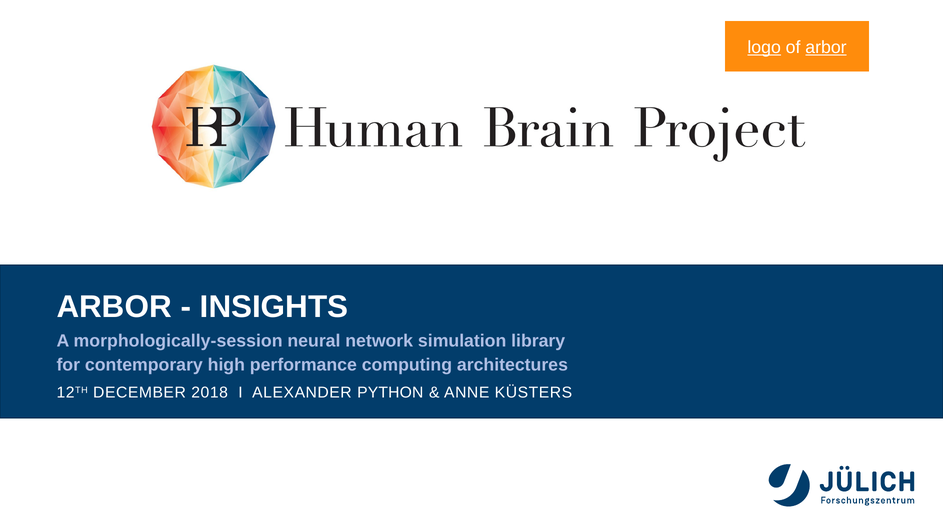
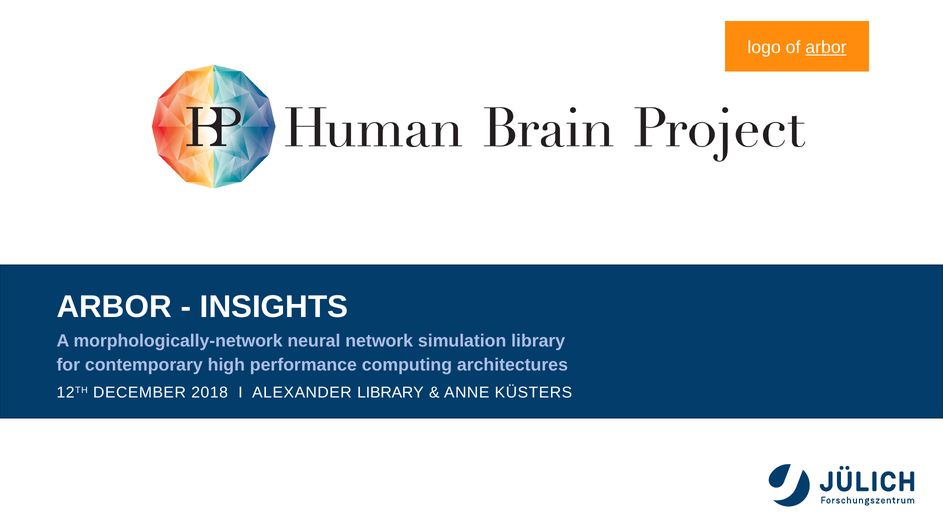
logo underline: present -> none (764, 48)
morphologically-session: morphologically-session -> morphologically-network (178, 341)
ALEXANDER PYTHON: PYTHON -> LIBRARY (390, 393)
